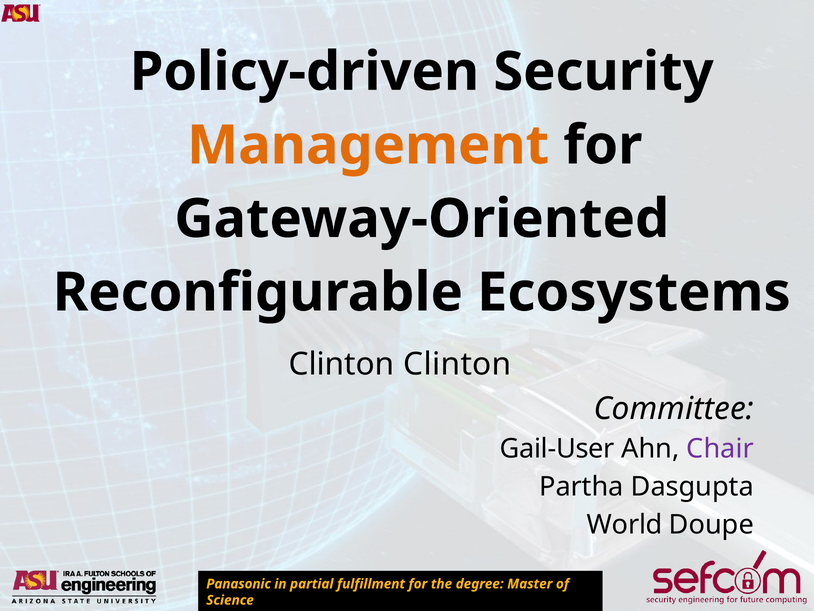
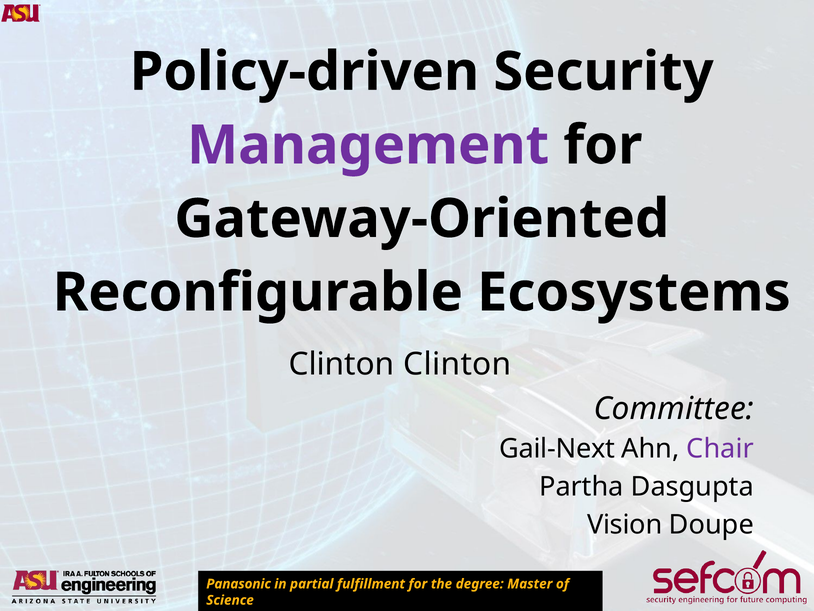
Management colour: orange -> purple (368, 145)
Gail-User: Gail-User -> Gail-Next (557, 449)
World: World -> Vision (625, 525)
